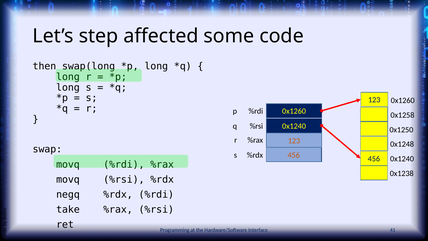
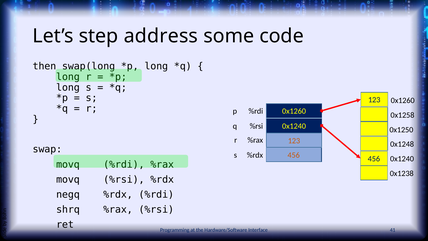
affected: affected -> address (161, 36)
take: take -> shrq (68, 209)
